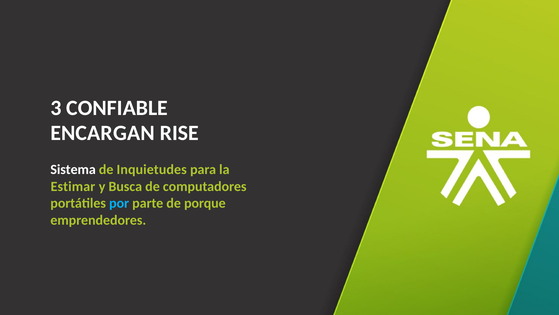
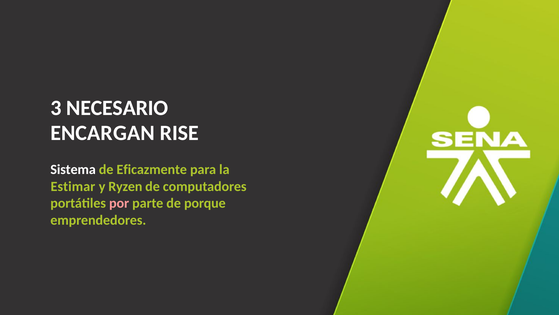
CONFIABLE: CONFIABLE -> NECESARIO (117, 108)
Inquietudes: Inquietudes -> Eficazmente (152, 169)
Busca: Busca -> Ryzen (125, 186)
por colour: light blue -> pink (119, 203)
